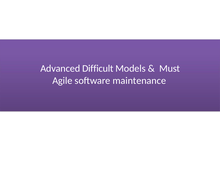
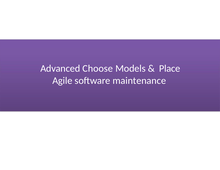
Difficult: Difficult -> Choose (98, 69)
Must: Must -> Place (170, 69)
